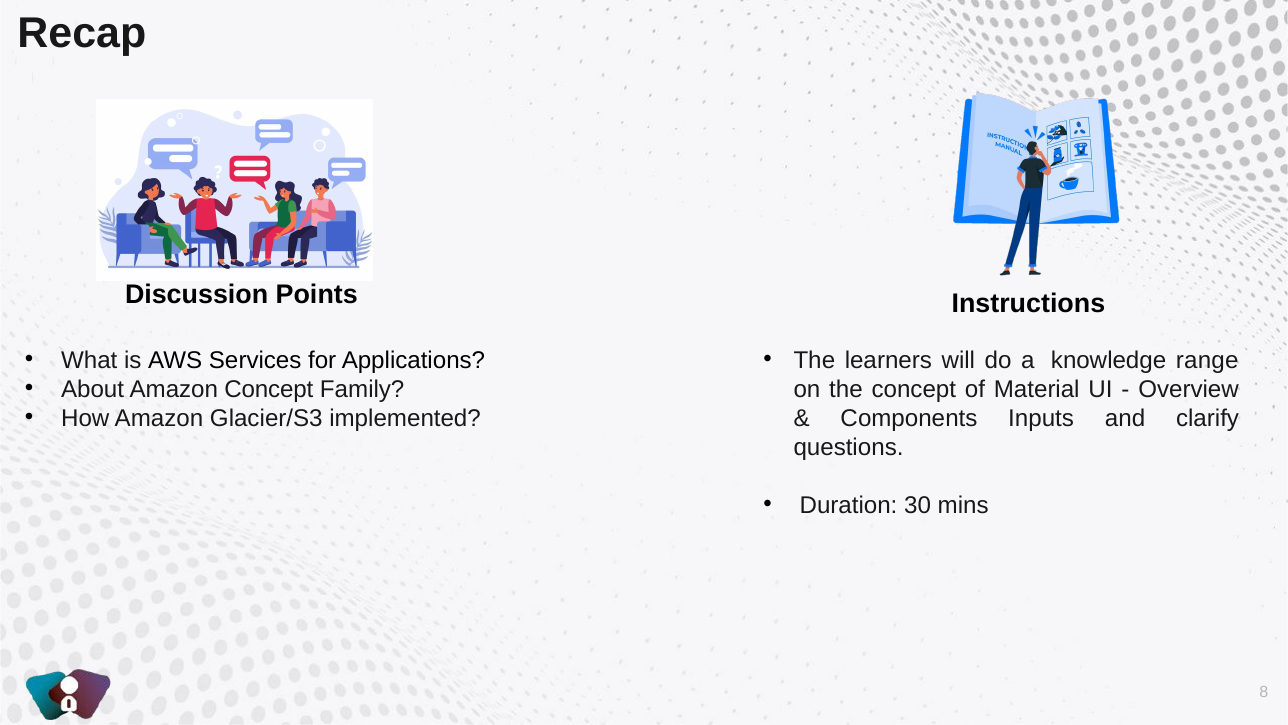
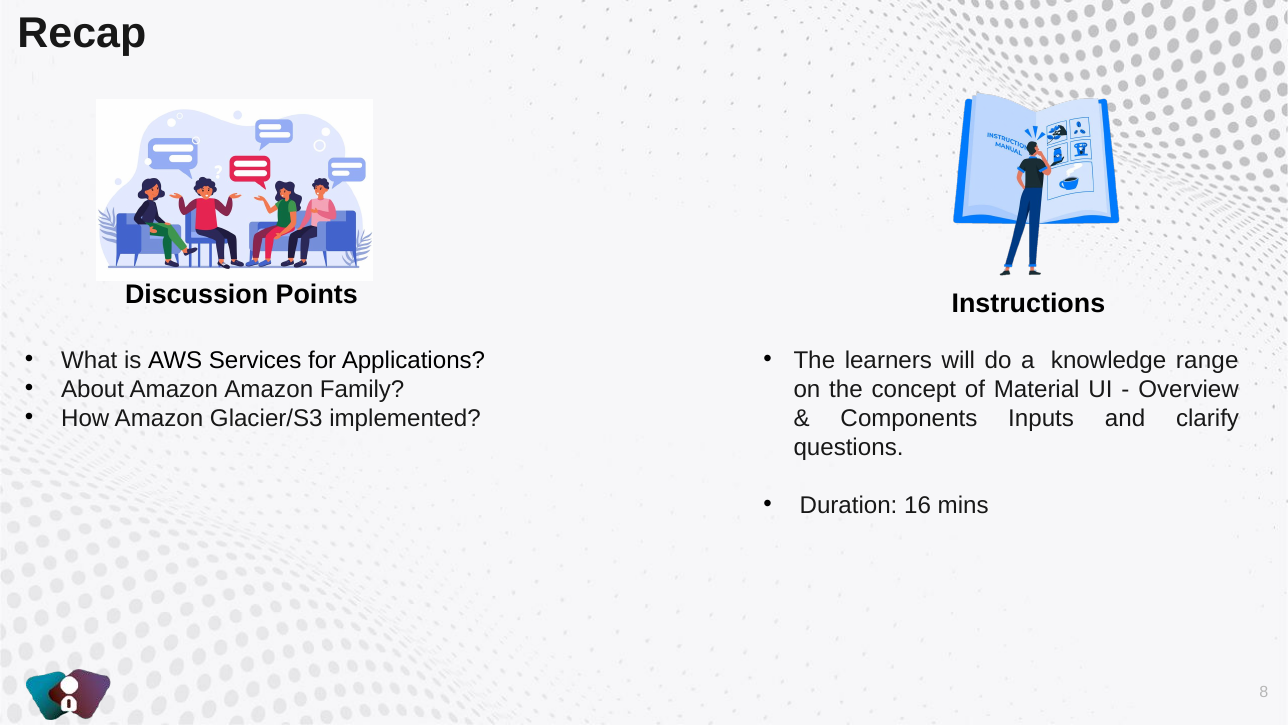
Amazon Concept: Concept -> Amazon (269, 389)
30: 30 -> 16 (918, 505)
